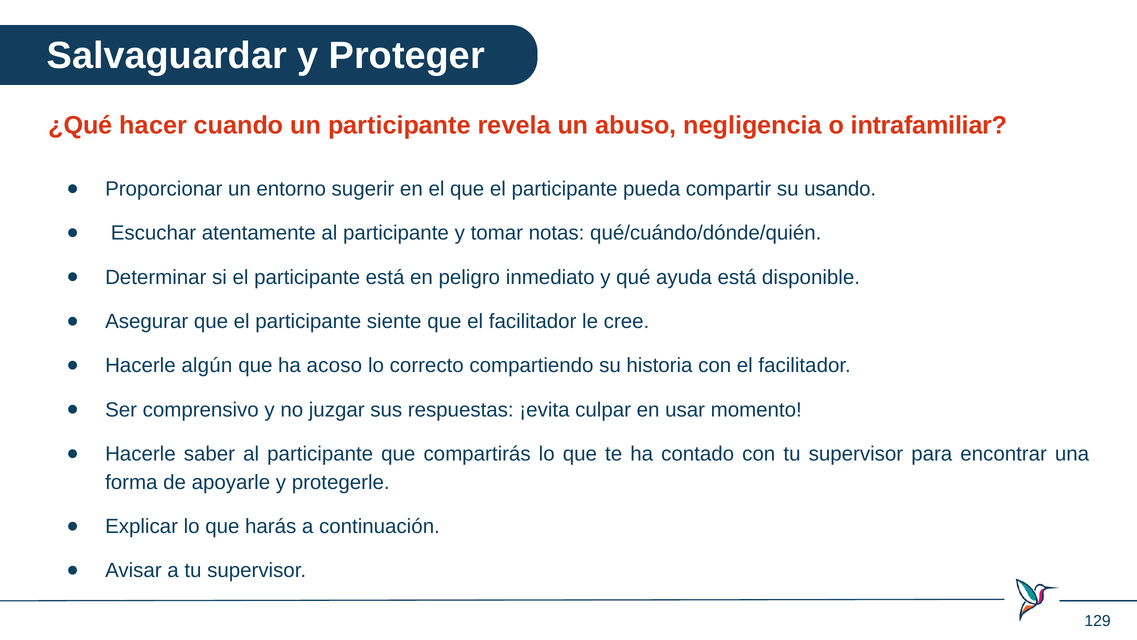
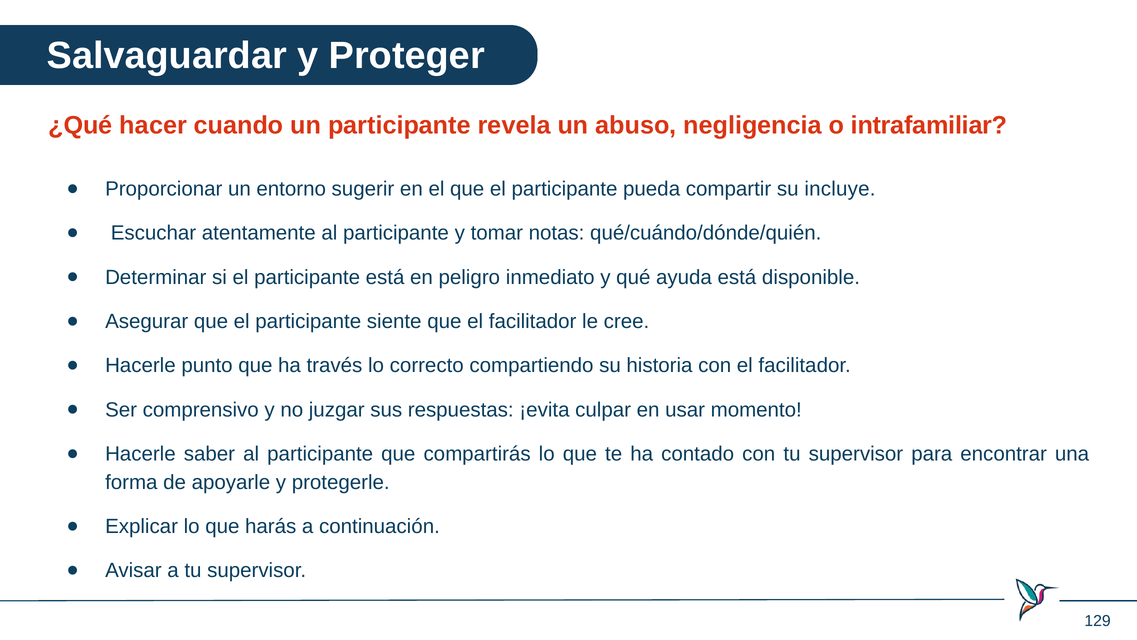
usando: usando -> incluye (840, 189)
algún: algún -> punto (207, 365)
acoso: acoso -> través (334, 365)
